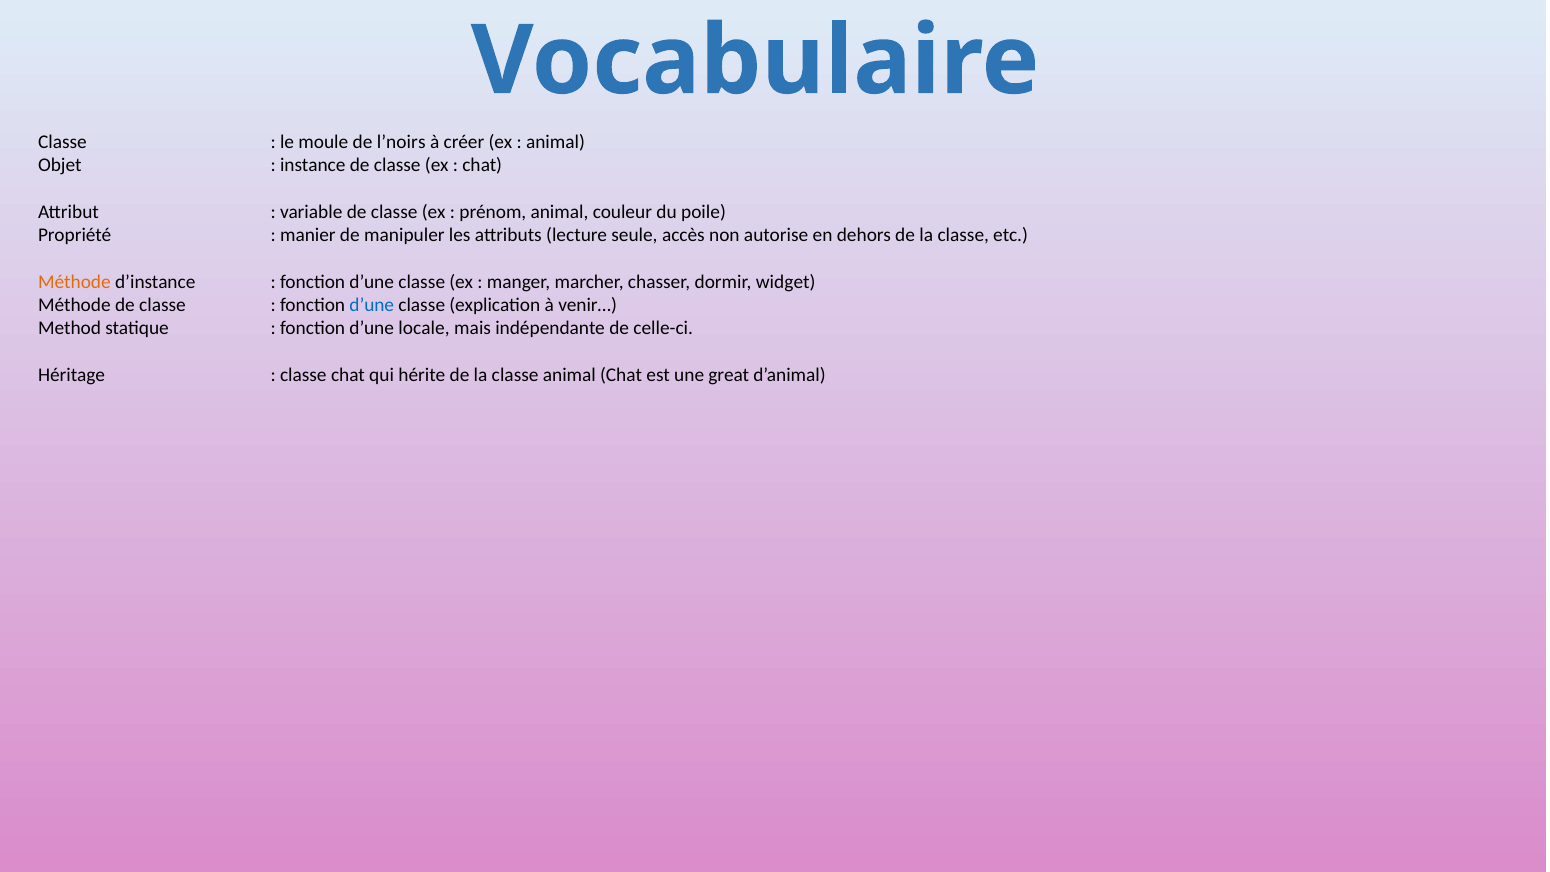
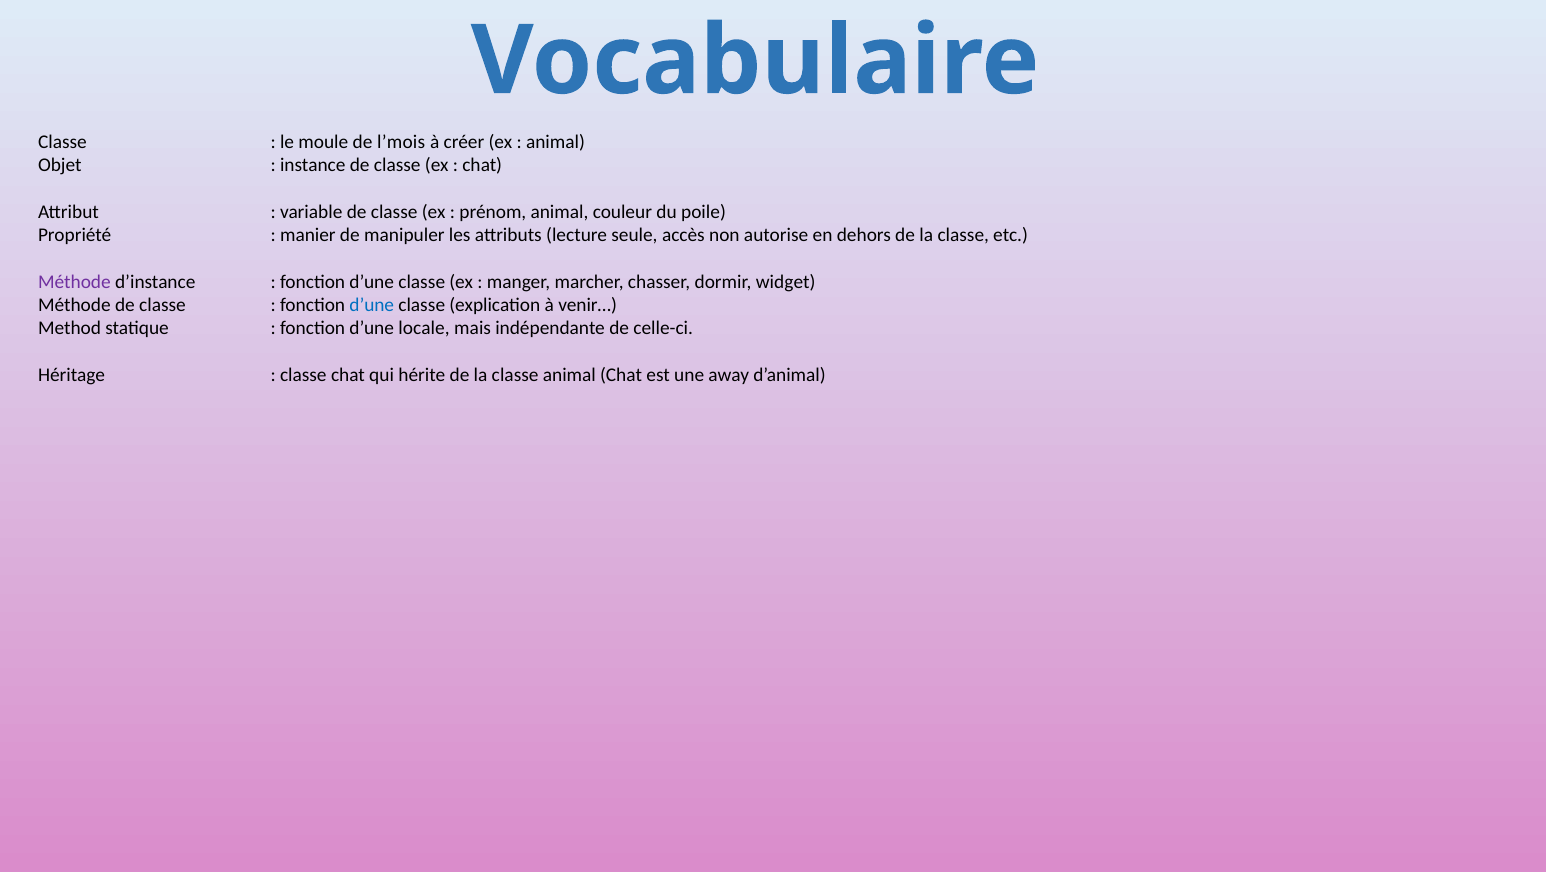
l’noirs: l’noirs -> l’mois (401, 142)
Méthode colour: orange -> purple (74, 282)
great: great -> away (729, 375)
